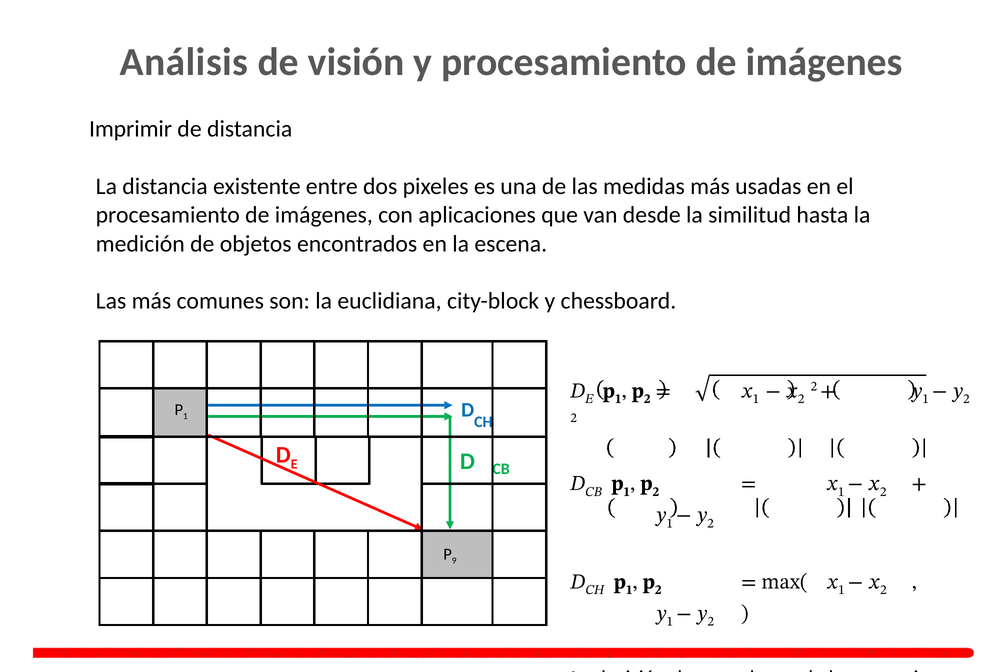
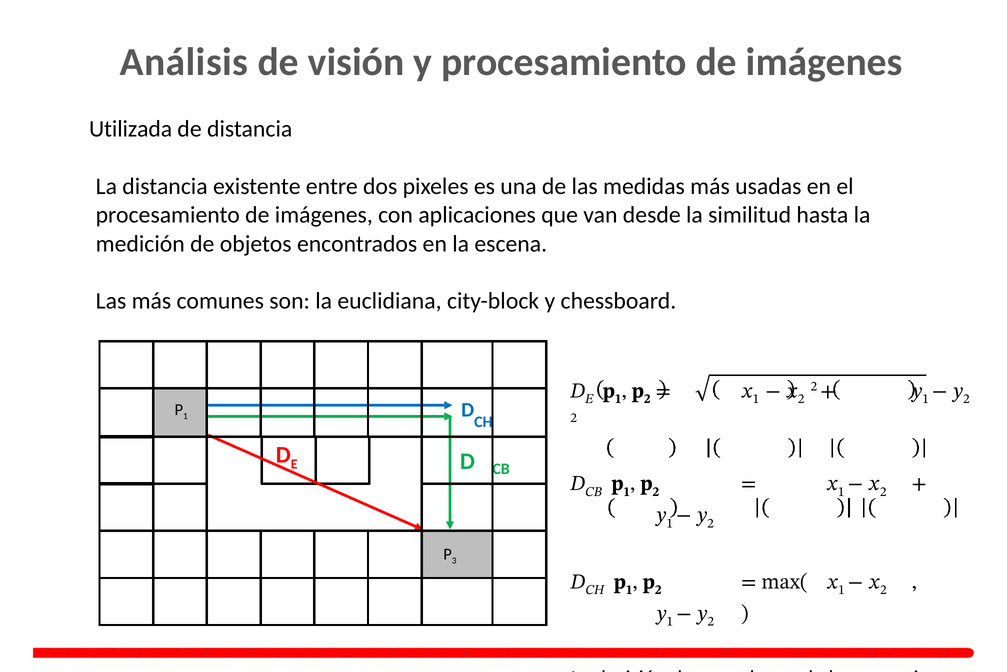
Imprimir: Imprimir -> Utilizada (131, 129)
9: 9 -> 3 (454, 560)
